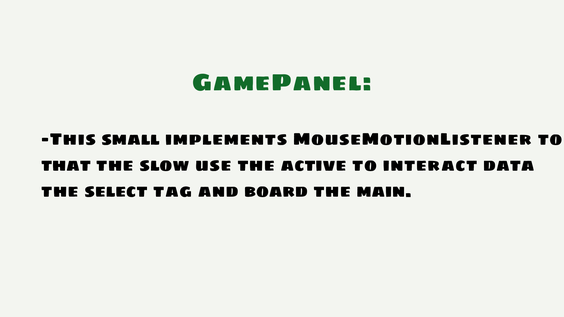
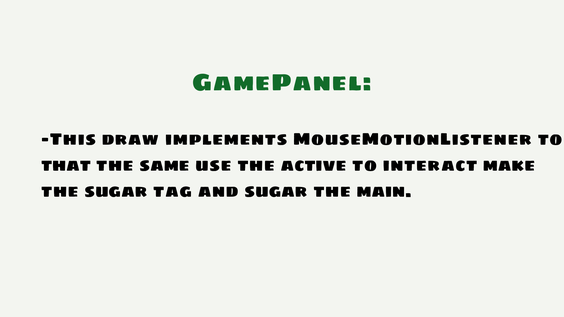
small: small -> draw (131, 139)
slow: slow -> same (165, 165)
data: data -> make (509, 165)
the select: select -> sugar (116, 191)
and board: board -> sugar (276, 191)
